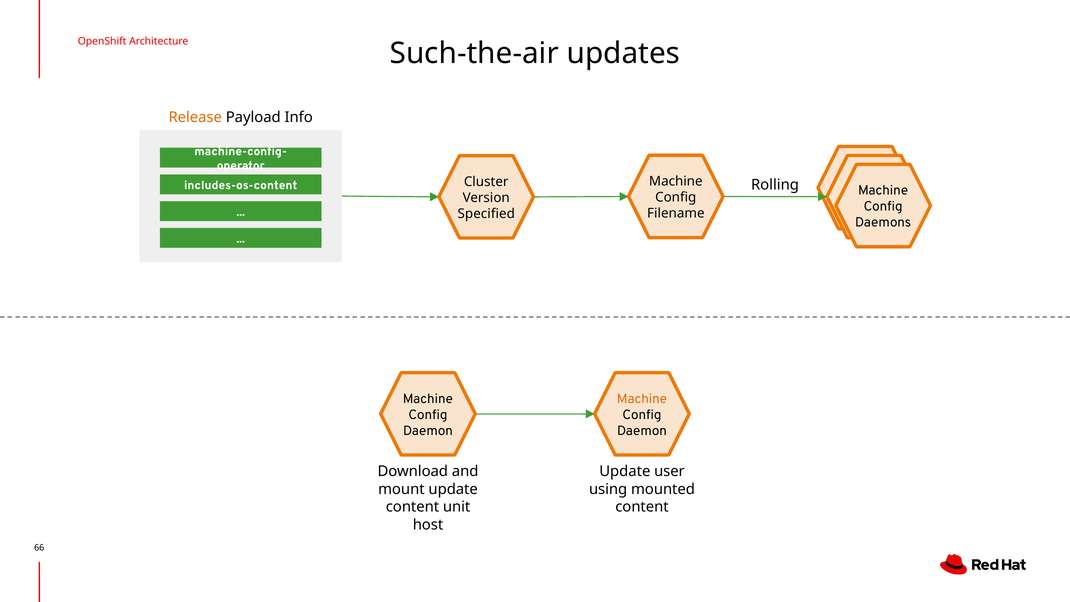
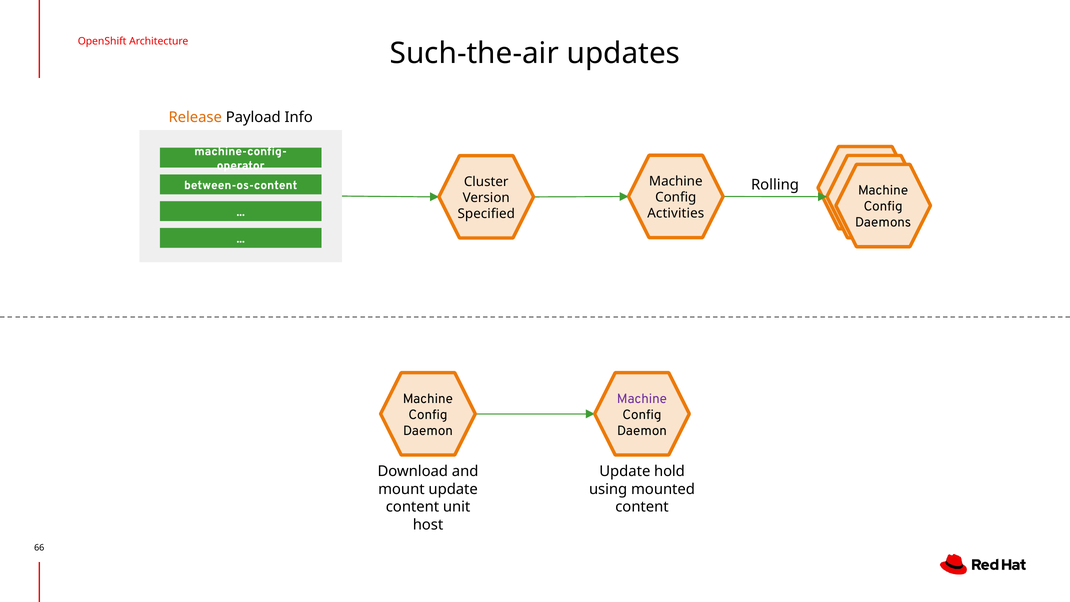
includes-os-content: includes-os-content -> between-os-content (241, 185)
Filename: Filename -> Activities (676, 213)
Machine colour: orange -> purple (642, 399)
user: user -> hold (669, 471)
